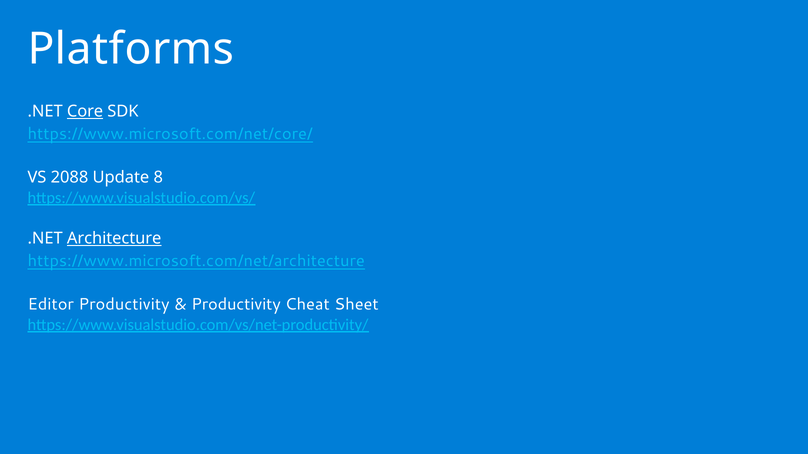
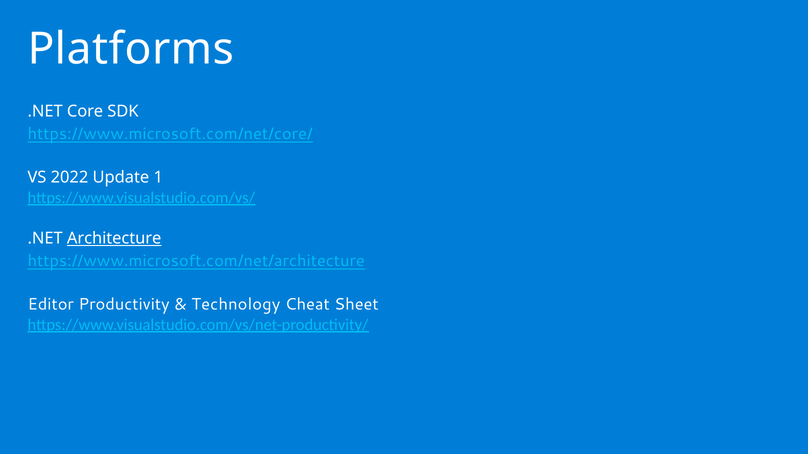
Core underline: present -> none (85, 111)
2088: 2088 -> 2022 (69, 178)
8: 8 -> 1 (158, 178)
Productivity: Productivity -> Technology (236, 305)
